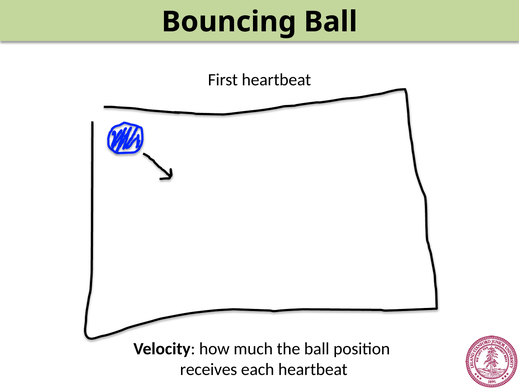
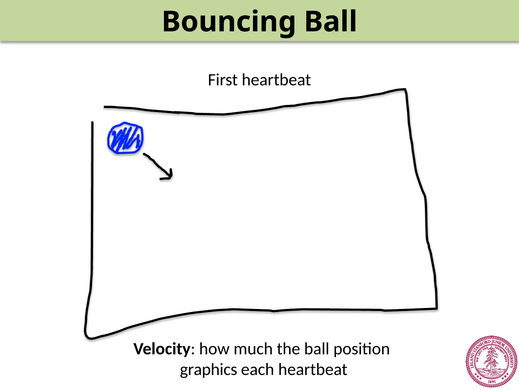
receives: receives -> graphics (209, 370)
